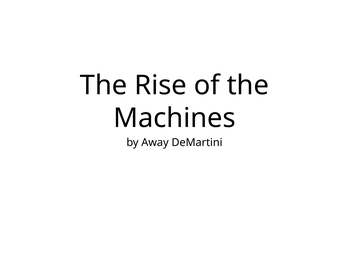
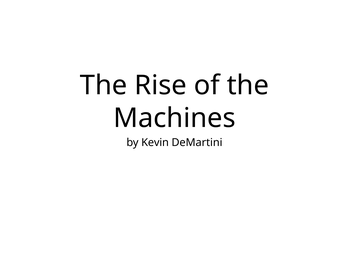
Away: Away -> Kevin (155, 142)
